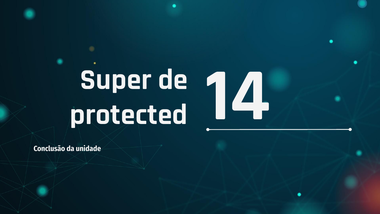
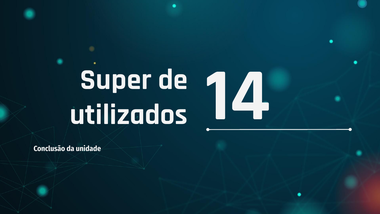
protected: protected -> utilizados (129, 114)
